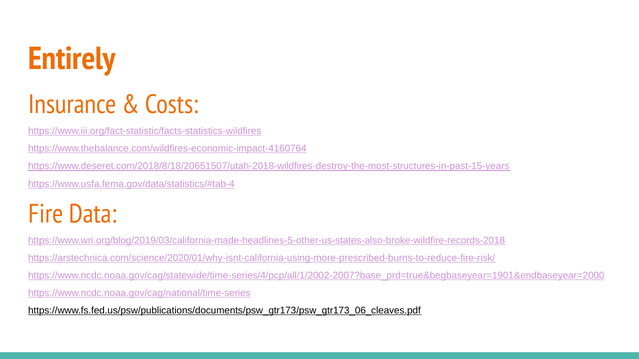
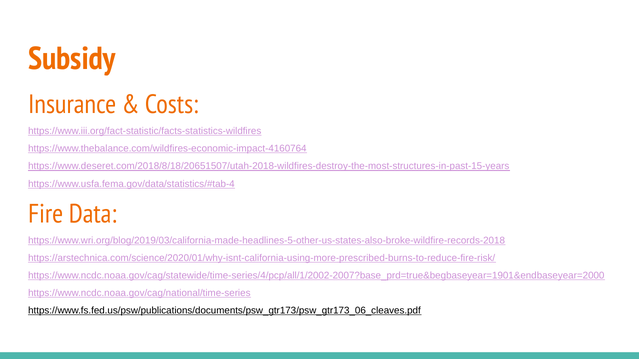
Entirely: Entirely -> Subsidy (72, 59)
